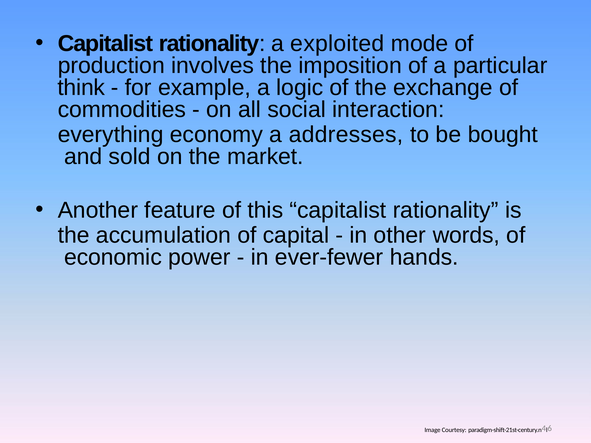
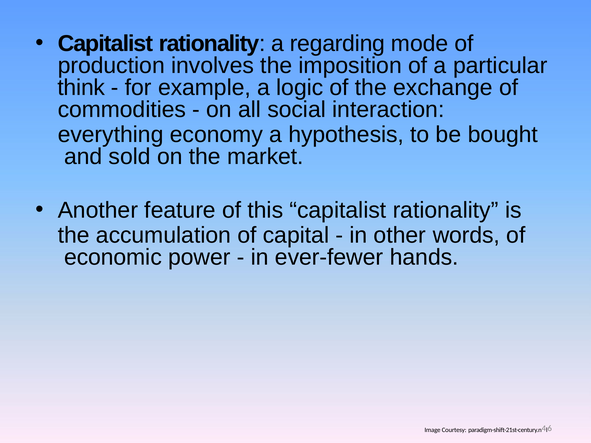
exploited: exploited -> regarding (337, 44)
addresses: addresses -> hypothesis (346, 135)
